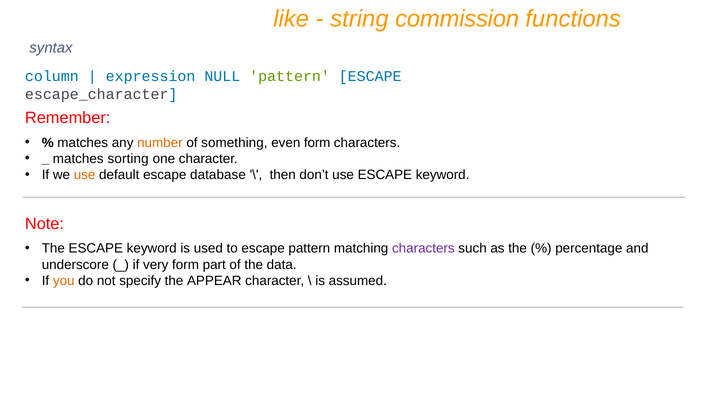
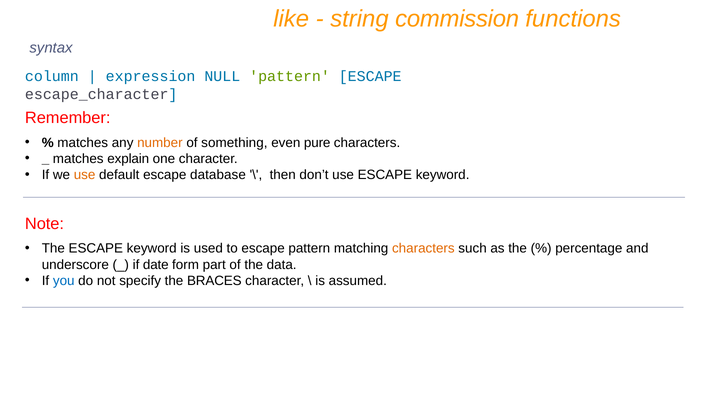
even form: form -> pure (317, 143)
sorting: sorting -> explain (128, 159)
characters colour: purple -> orange (423, 248)
very: very -> date (156, 264)
you colour: orange -> blue (64, 281)
APPEAR: APPEAR -> BRACES (214, 281)
